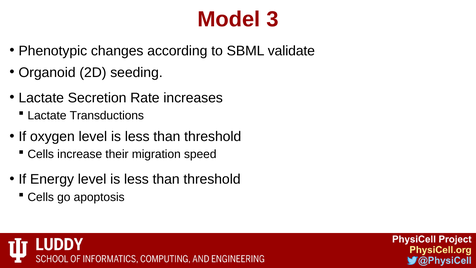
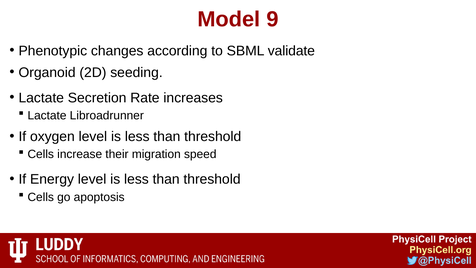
3: 3 -> 9 (272, 19)
Transductions: Transductions -> Libroadrunner (107, 116)
